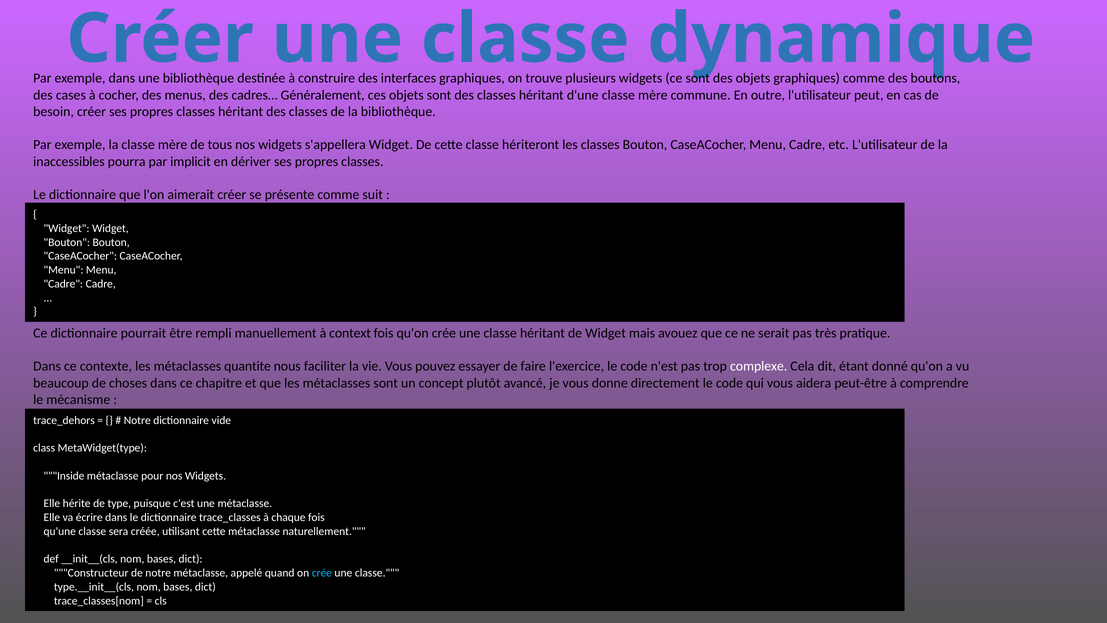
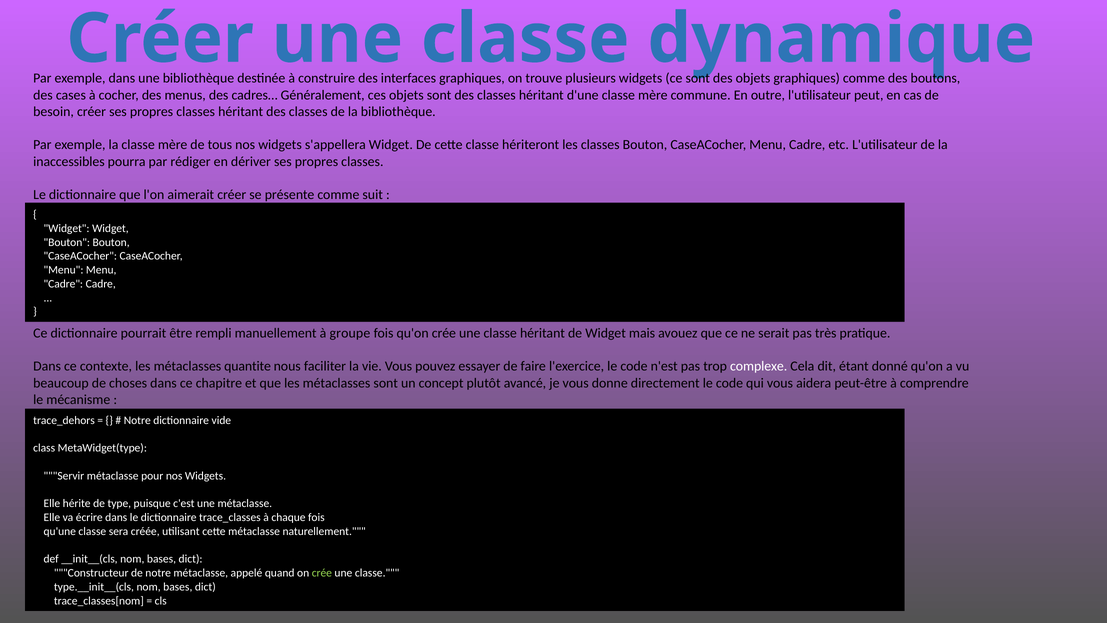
implicit: implicit -> rédiger (190, 161)
context: context -> groupe (350, 333)
Inside: Inside -> Servir (64, 476)
crée colour: light blue -> light green (322, 573)
